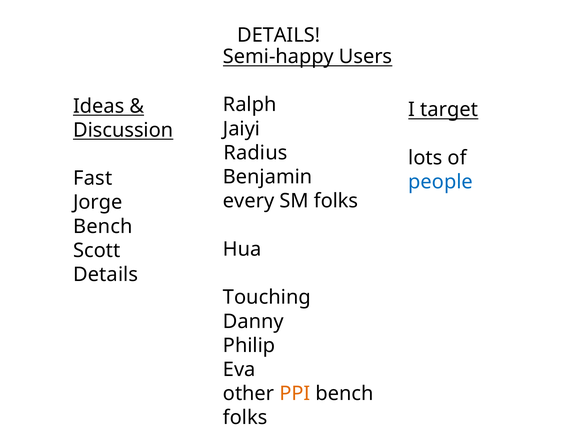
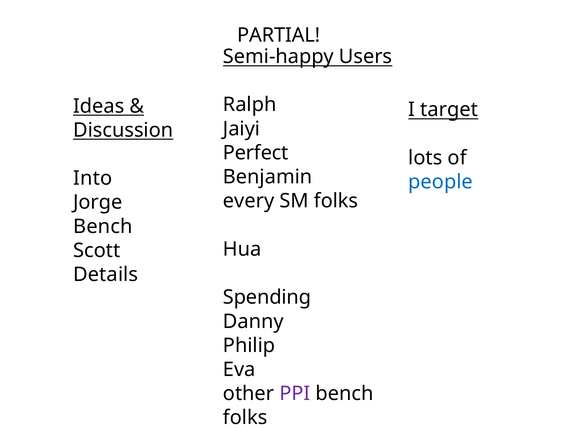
DETAILS: DETAILS -> PARTIAL (279, 35)
Radius: Radius -> Perfect (256, 153)
Fast: Fast -> Into (93, 178)
Touching: Touching -> Spending (267, 297)
PPI colour: orange -> purple (295, 393)
